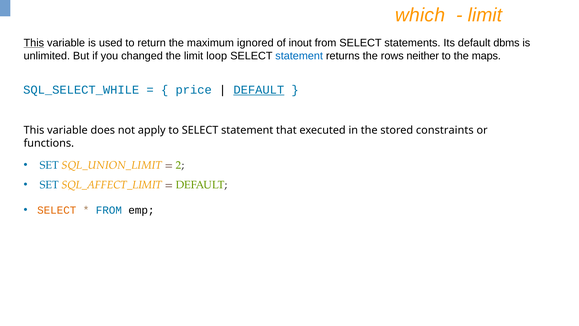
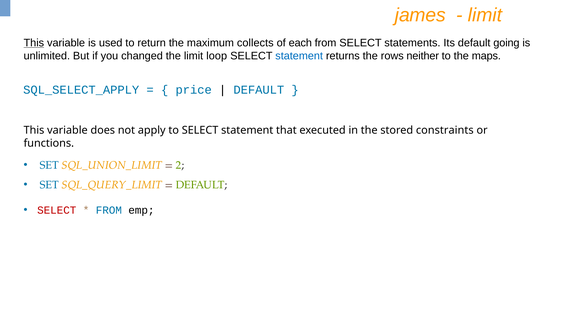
which: which -> james (420, 15)
ignored: ignored -> collects (255, 43)
inout: inout -> each (300, 43)
dbms: dbms -> going (506, 43)
SQL_SELECT_WHILE: SQL_SELECT_WHILE -> SQL_SELECT_APPLY (81, 90)
DEFAULT underline: present -> none (259, 90)
SQL_AFFECT_LIMIT: SQL_AFFECT_LIMIT -> SQL_QUERY_LIMIT (112, 185)
SELECT colour: orange -> red (57, 210)
